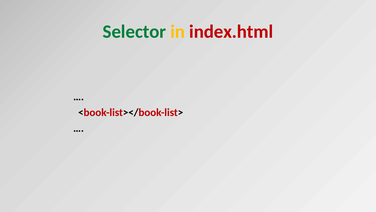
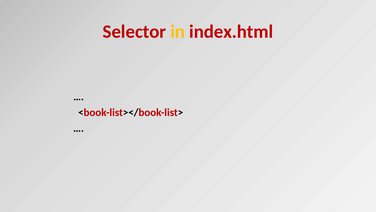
Selector colour: green -> red (134, 32)
